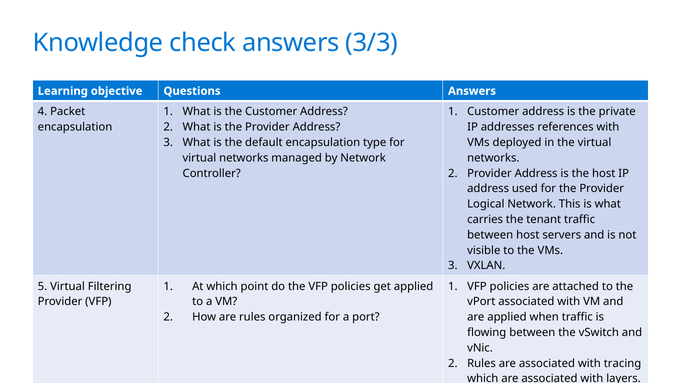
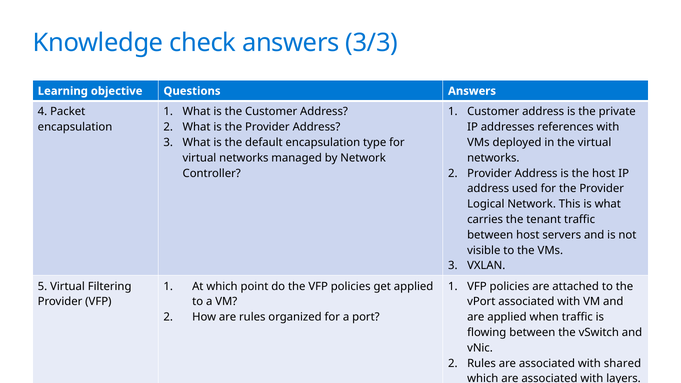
tracing: tracing -> shared (623, 363)
